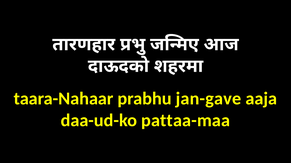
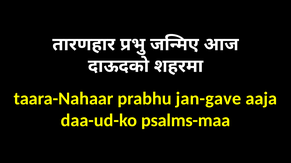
pattaa-maa: pattaa-maa -> psalms-maa (186, 121)
